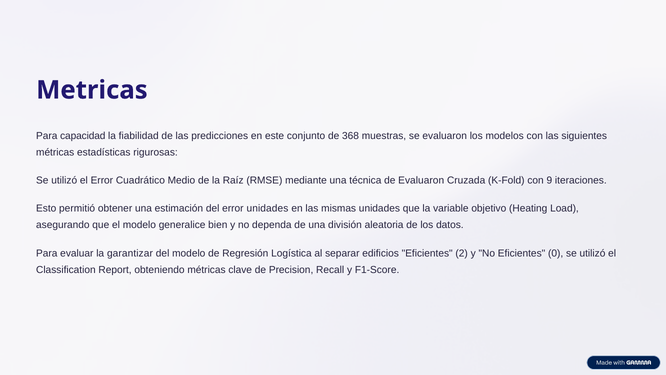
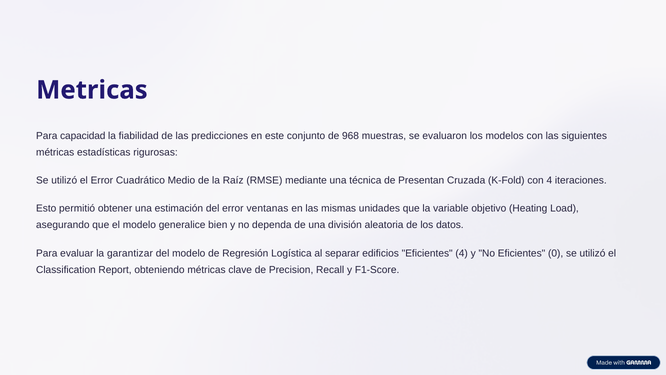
368: 368 -> 968 (351, 136)
de Evaluaron: Evaluaron -> Presentan (421, 180)
con 9: 9 -> 4 (549, 180)
error unidades: unidades -> ventanas (267, 208)
Eficientes 2: 2 -> 4 (462, 253)
